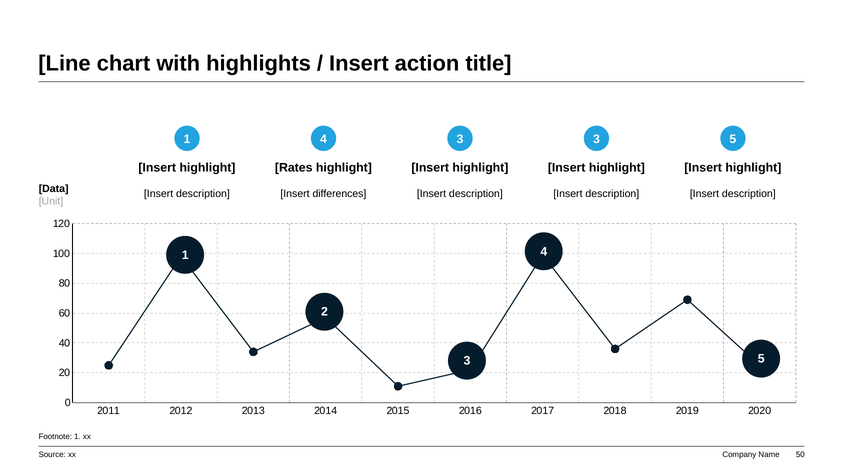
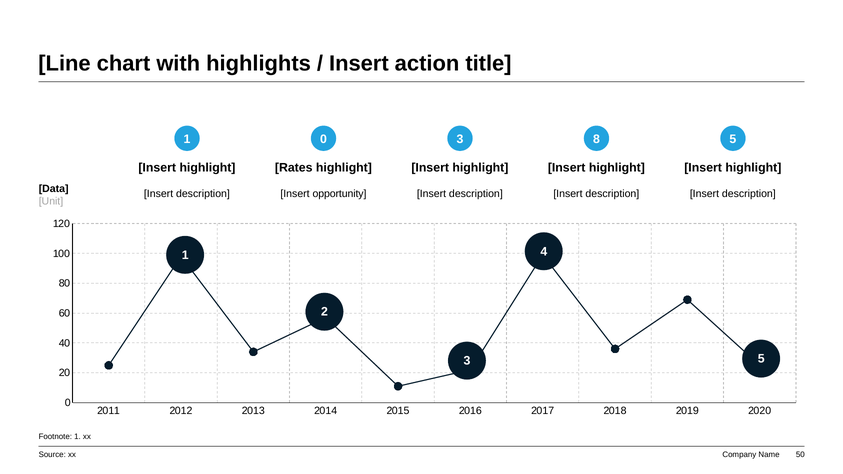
1 4: 4 -> 0 (323, 139)
3 3: 3 -> 8 (596, 139)
differences: differences -> opportunity (339, 194)
